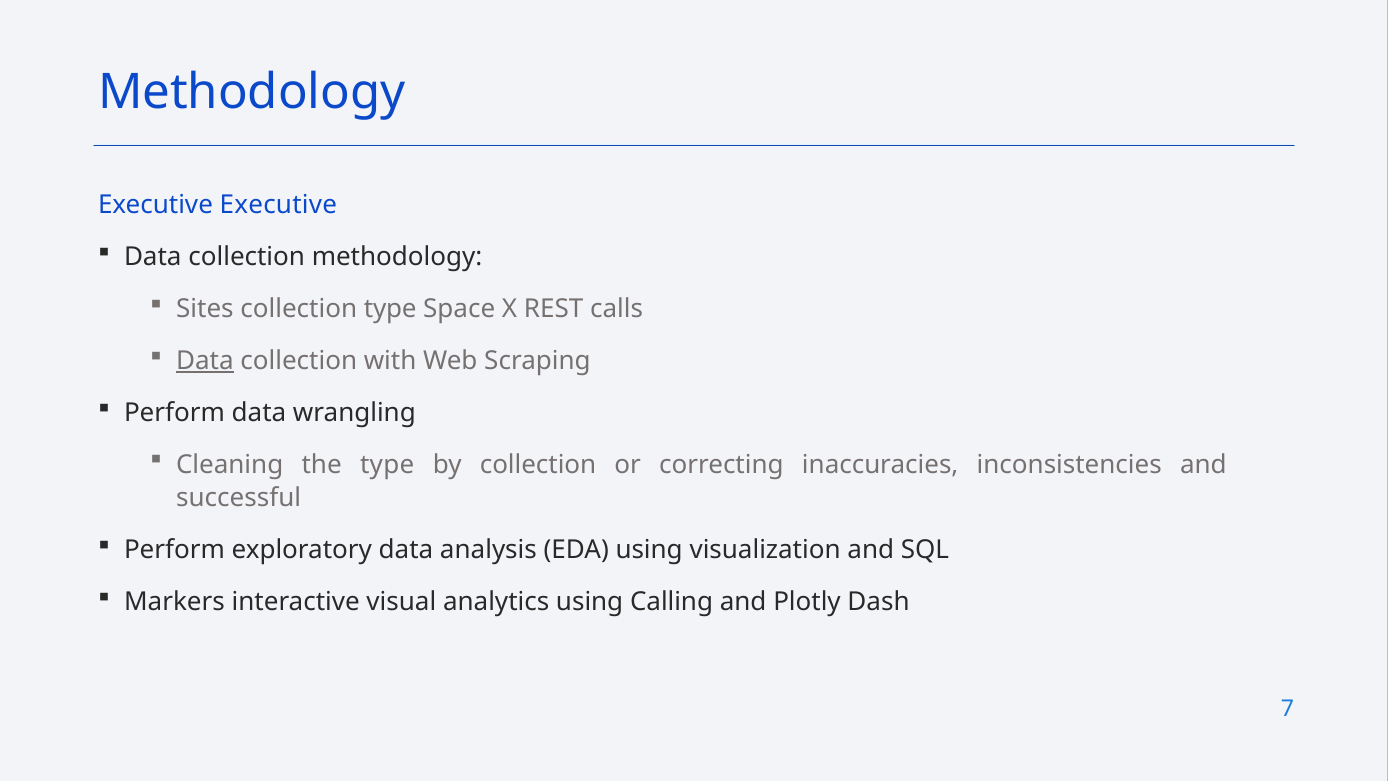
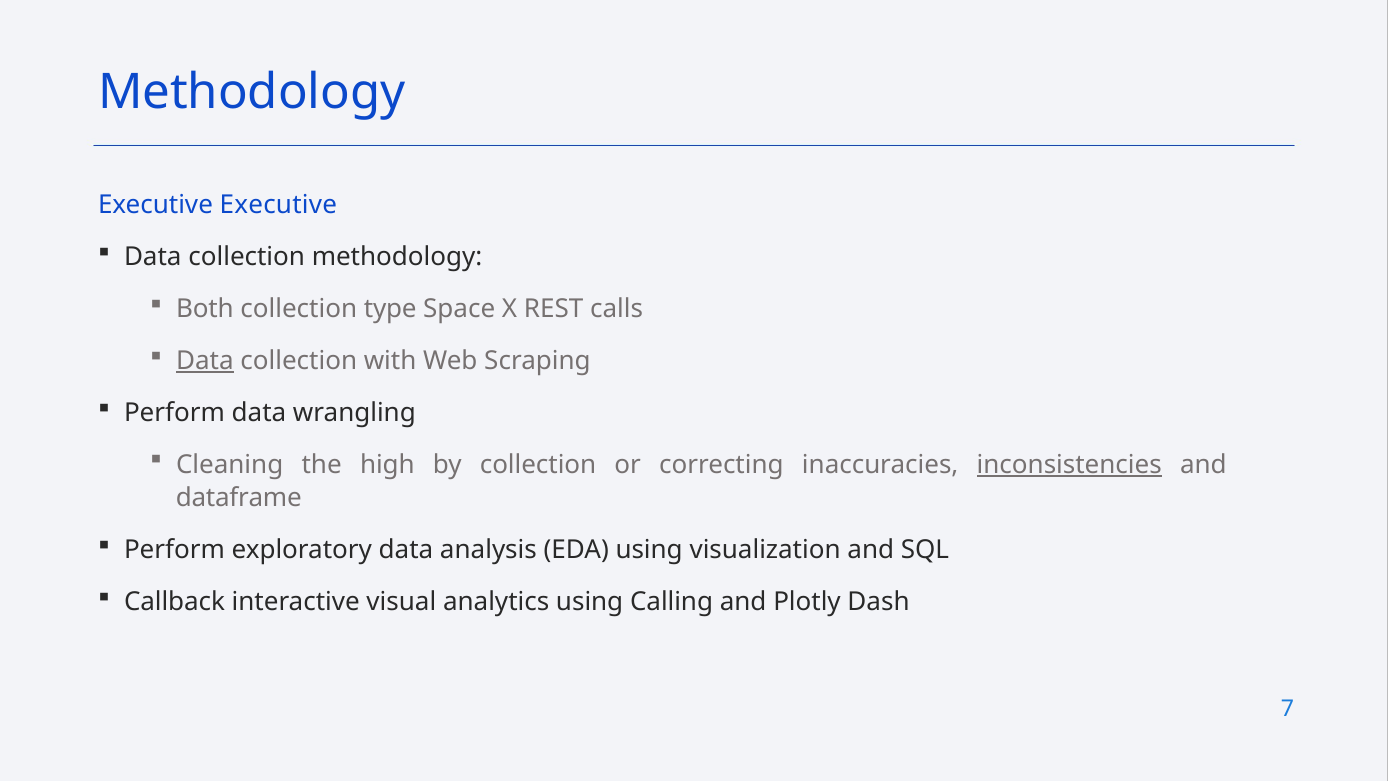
Sites: Sites -> Both (205, 309)
the type: type -> high (387, 464)
inconsistencies underline: none -> present (1069, 464)
successful: successful -> dataframe (239, 498)
Markers: Markers -> Callback (175, 602)
